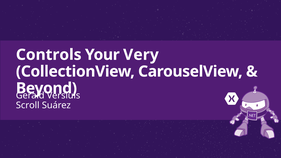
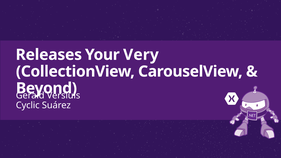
Controls: Controls -> Releases (49, 55)
Scroll: Scroll -> Cyclic (28, 105)
